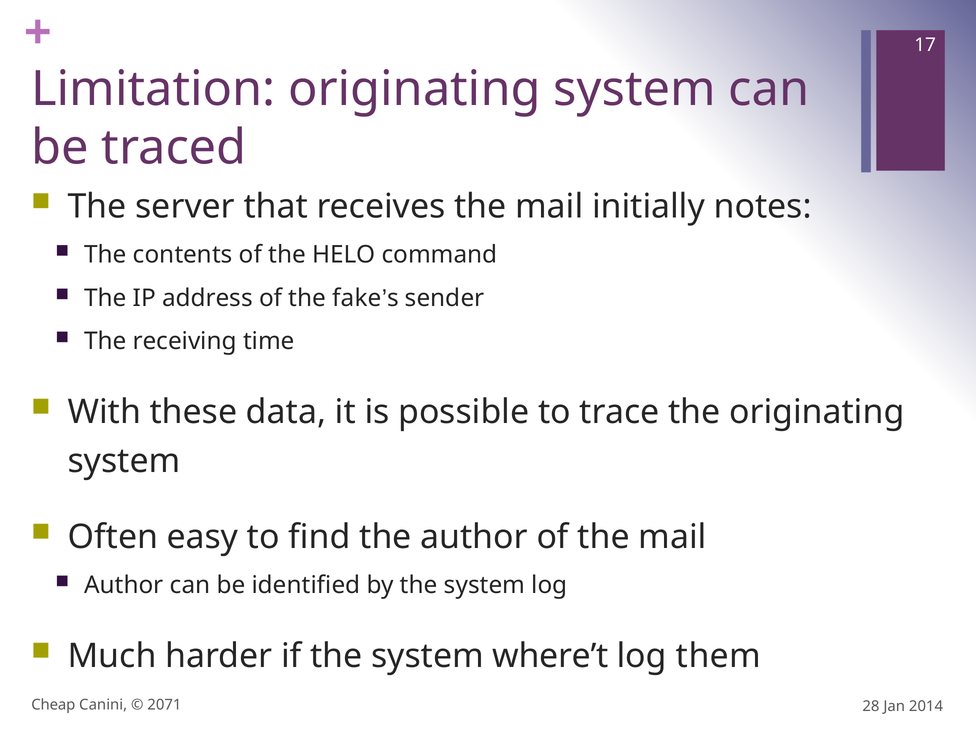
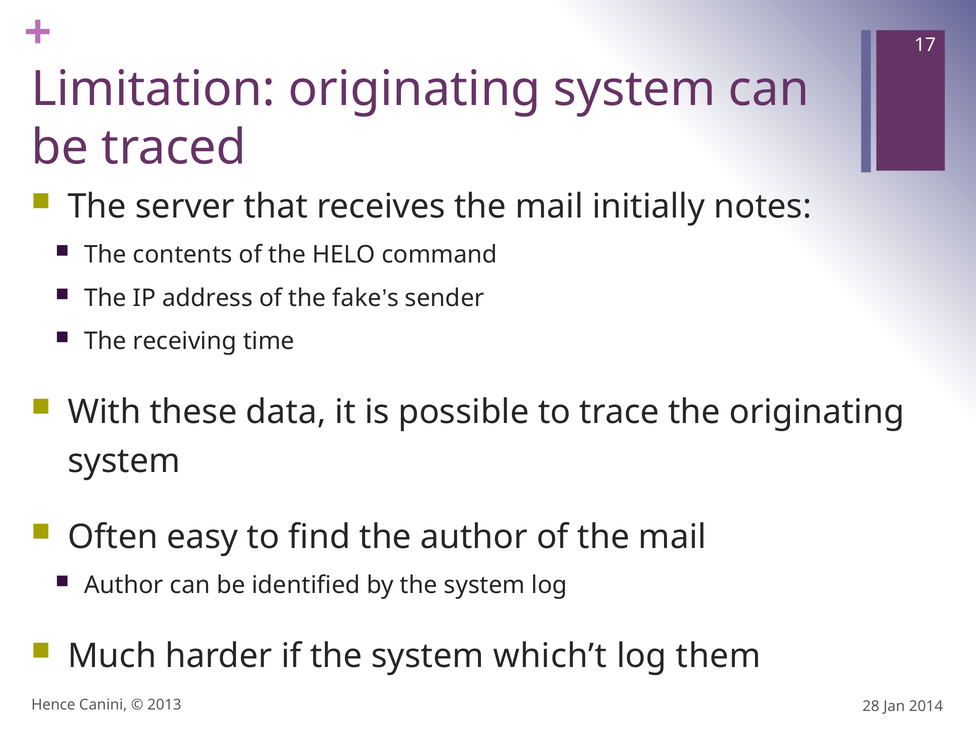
where’t: where’t -> which’t (550, 656)
Cheap: Cheap -> Hence (53, 705)
2071: 2071 -> 2013 (164, 705)
